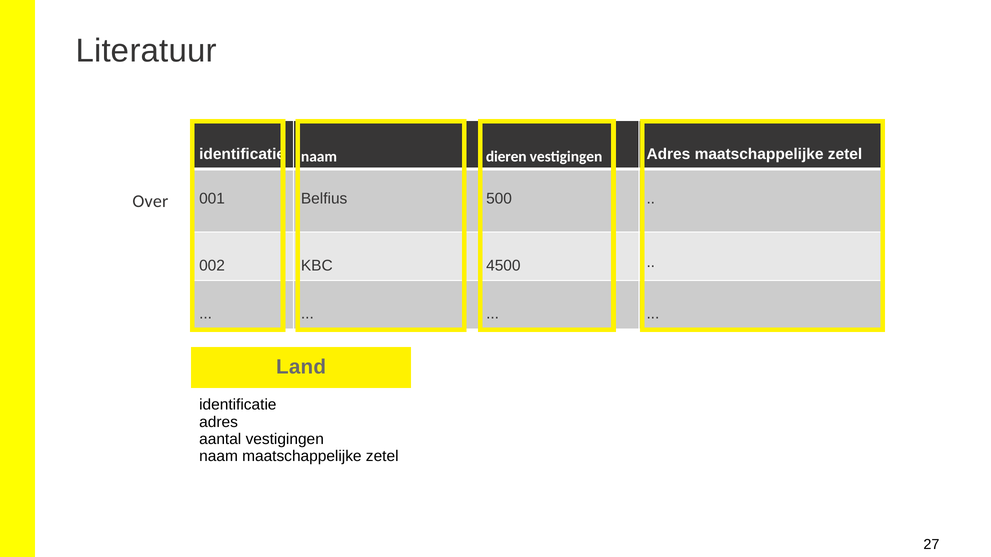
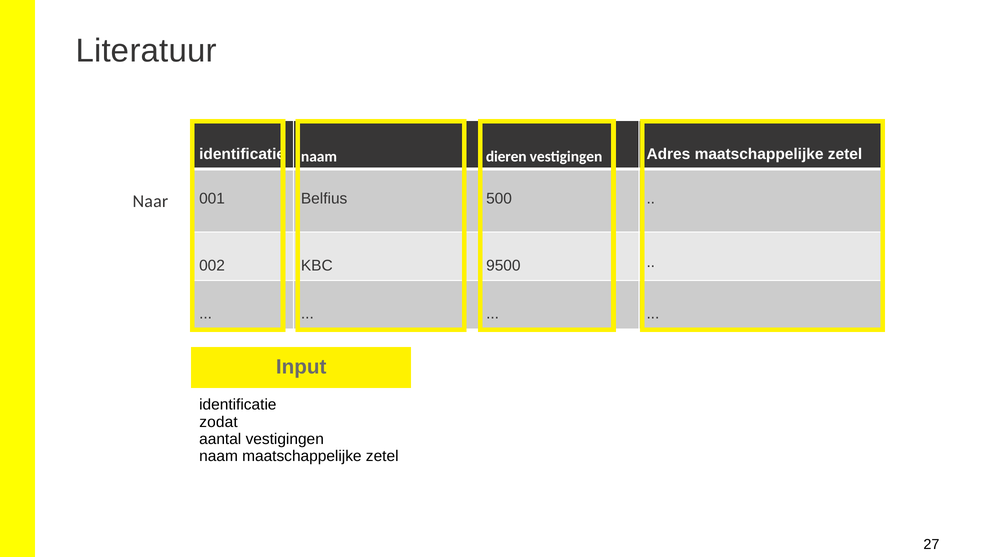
Over: Over -> Naar (150, 202)
4500: 4500 -> 9500 (503, 266)
Land: Land -> Input (301, 367)
adres: adres -> zodat (218, 422)
